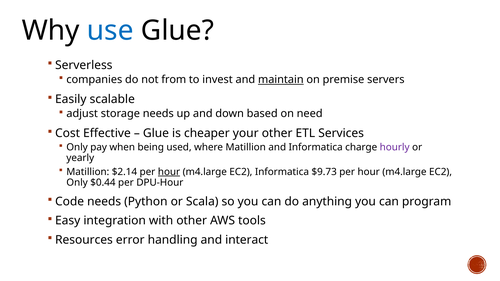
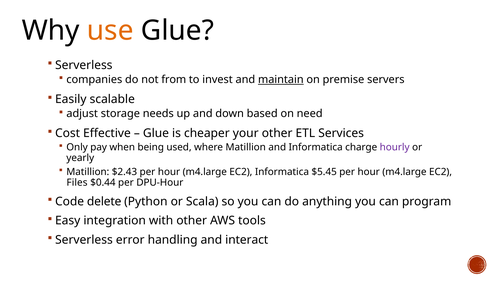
use colour: blue -> orange (110, 30)
$2.14: $2.14 -> $2.43 (124, 172)
hour underline: present -> none (169, 172)
$9.73: $9.73 -> $5.45 (324, 172)
Only: Only -> Files (77, 183)
Code needs: needs -> delete (104, 202)
Resources: Resources -> Serverless (84, 240)
